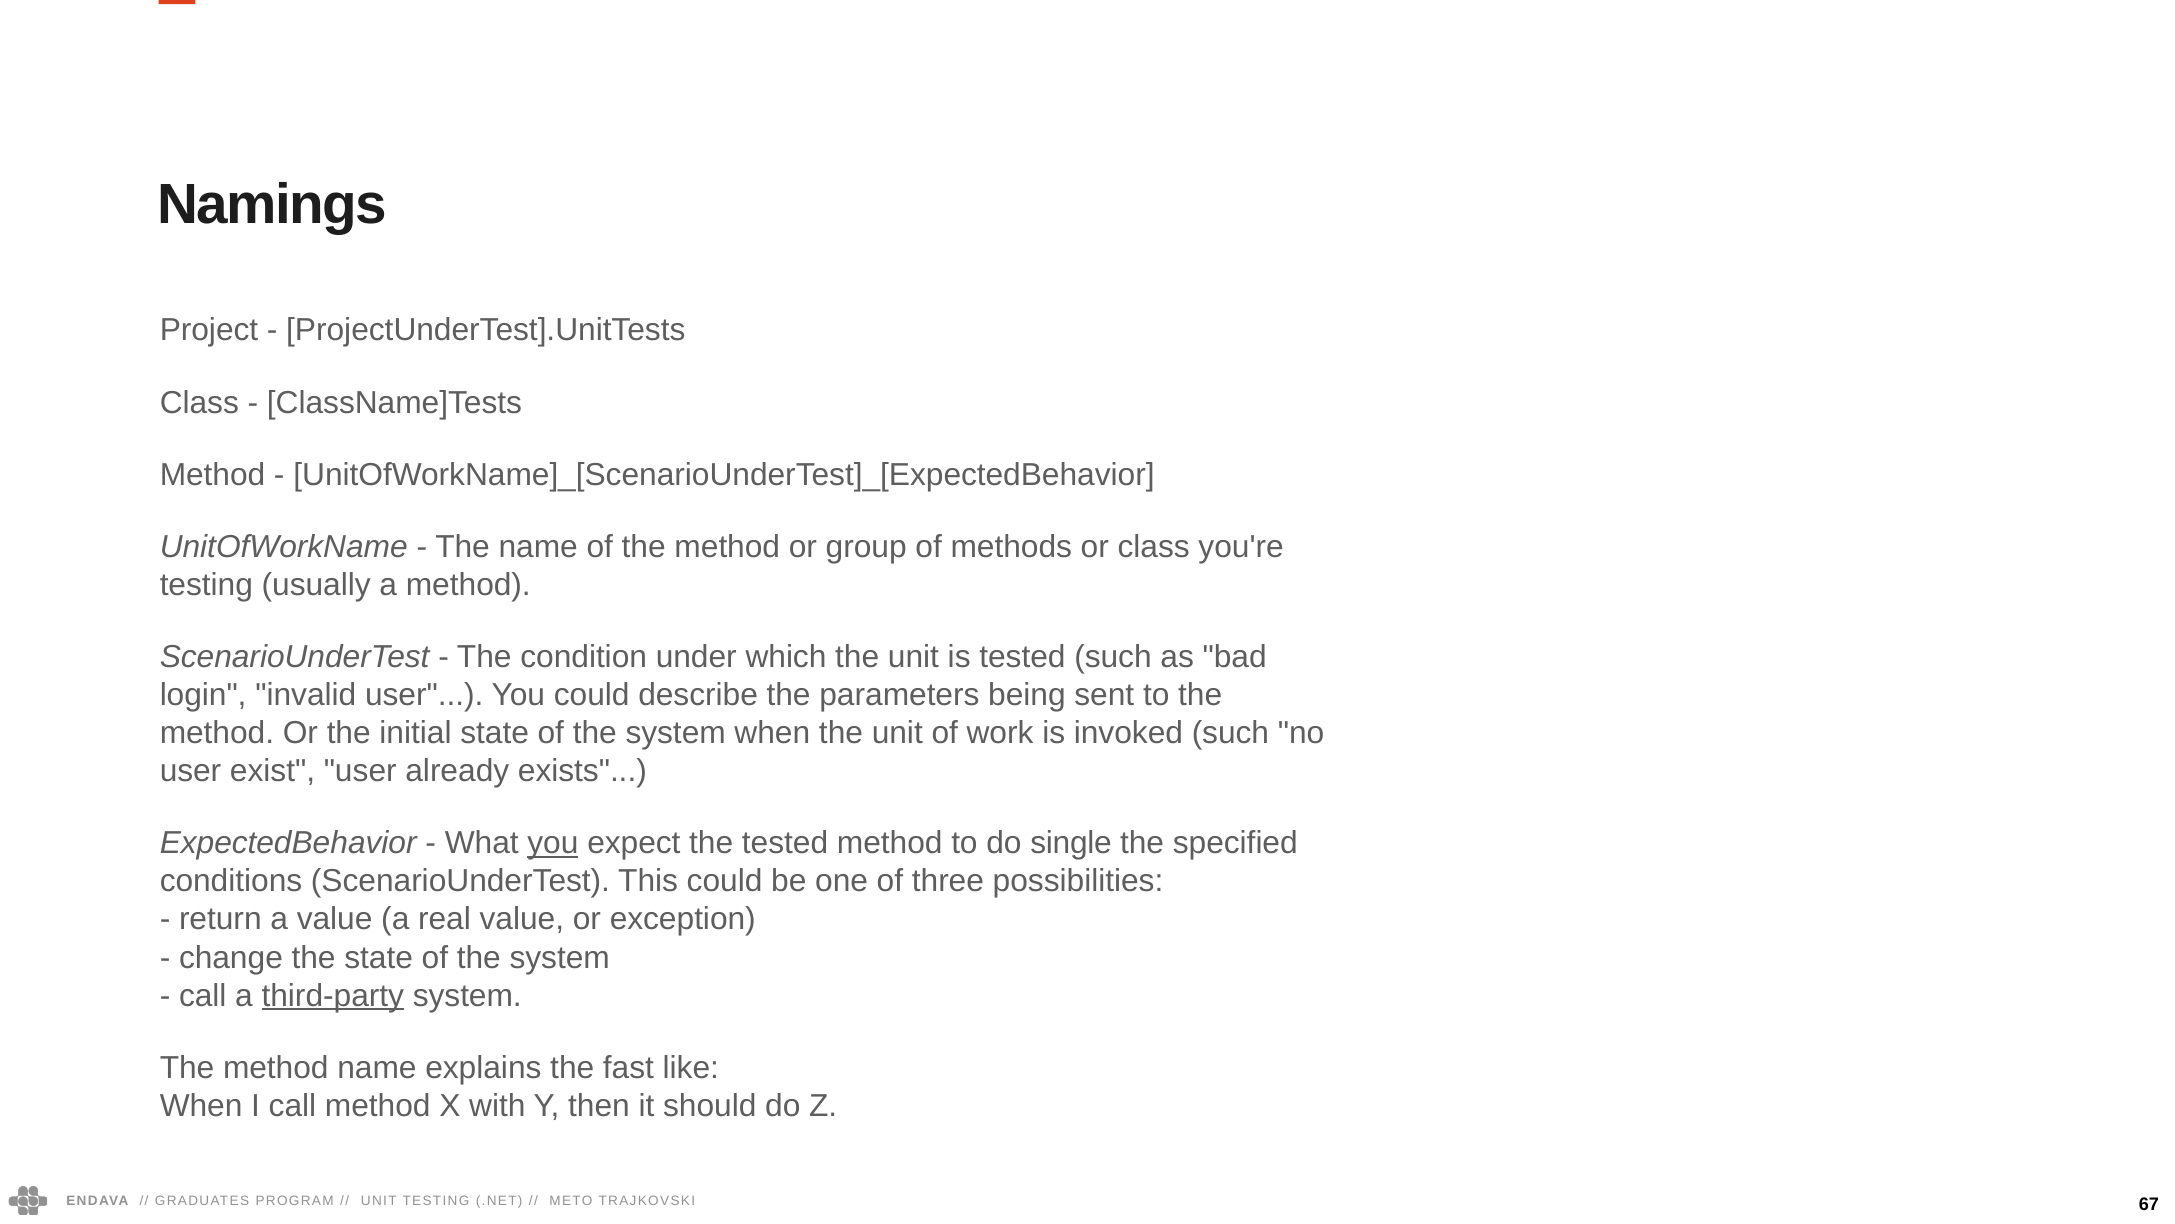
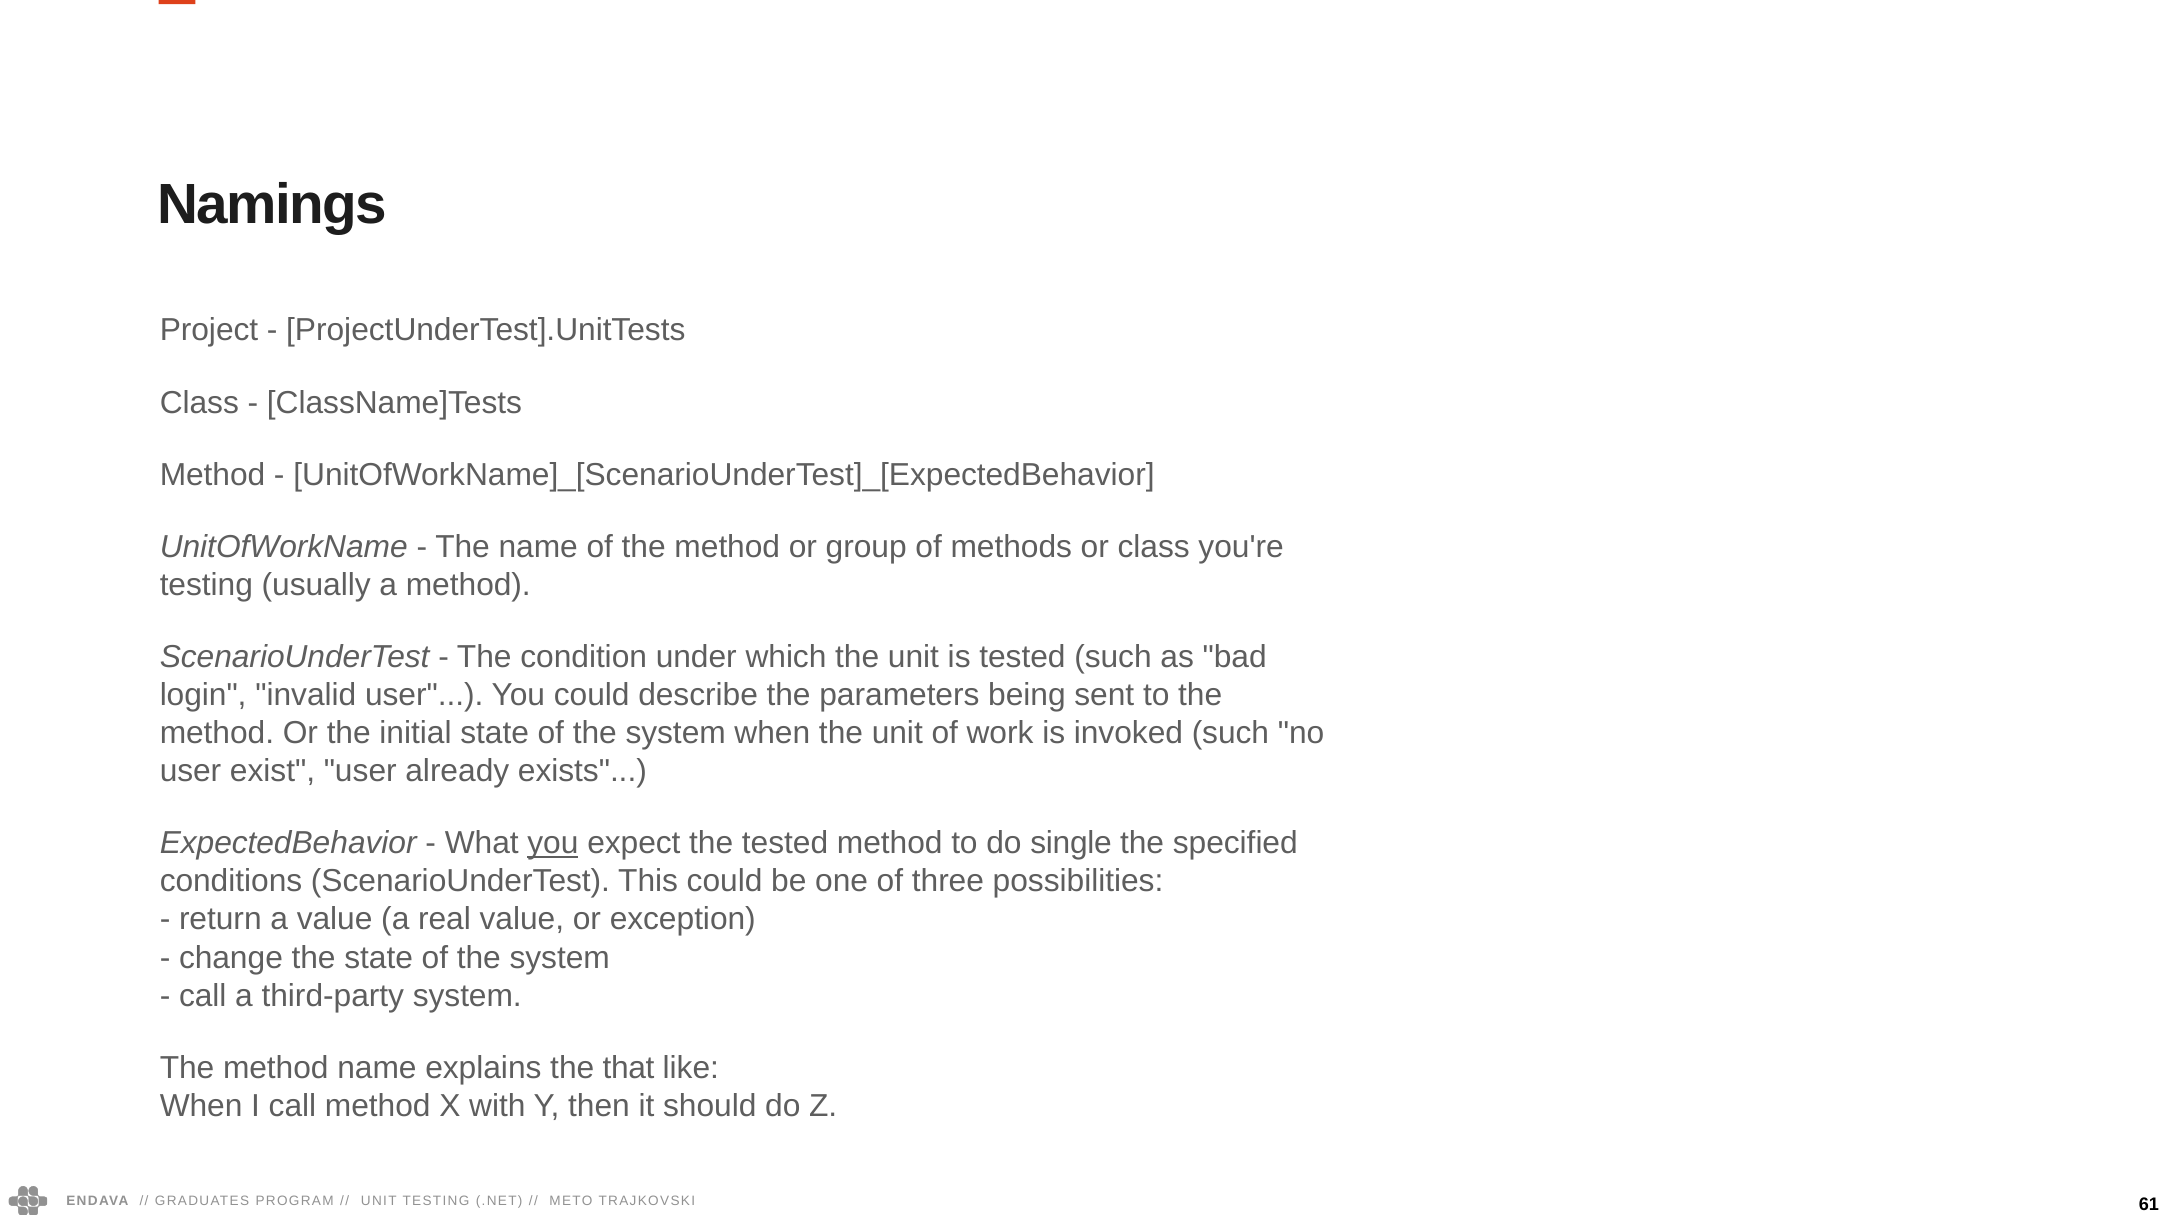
third-party underline: present -> none (333, 995)
fast: fast -> that (629, 1067)
67: 67 -> 61 (2149, 1204)
